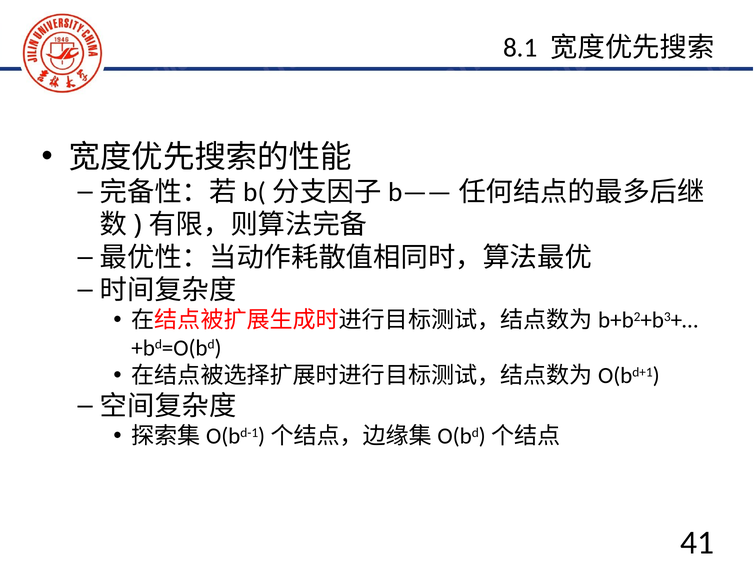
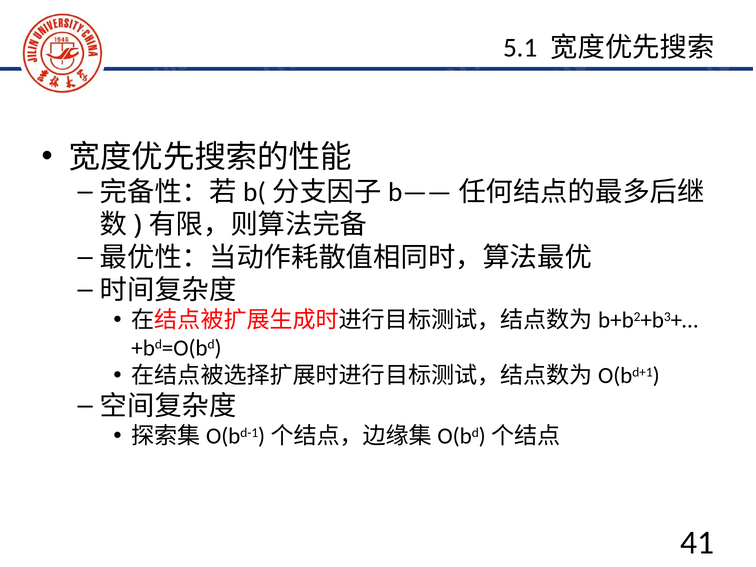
8.1: 8.1 -> 5.1 (520, 48)
